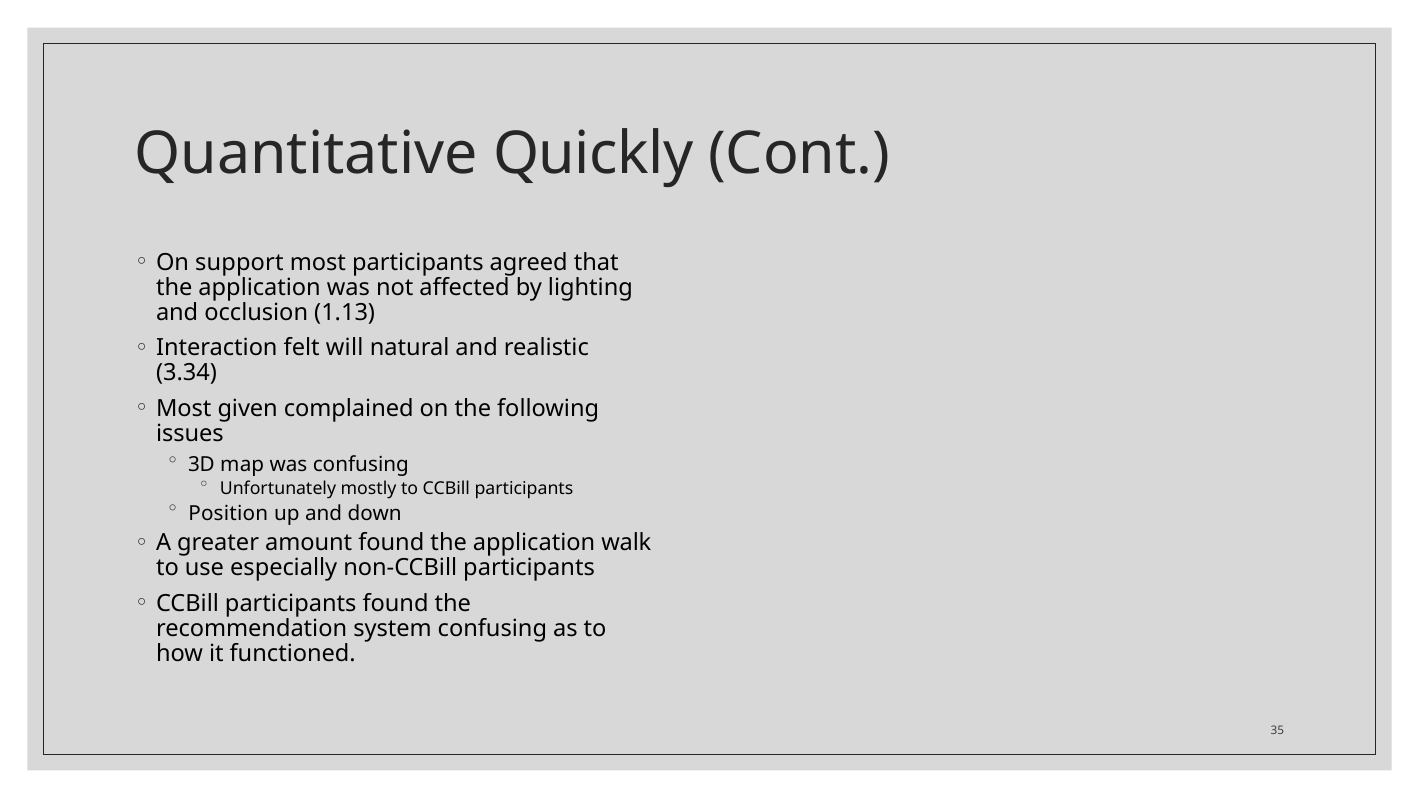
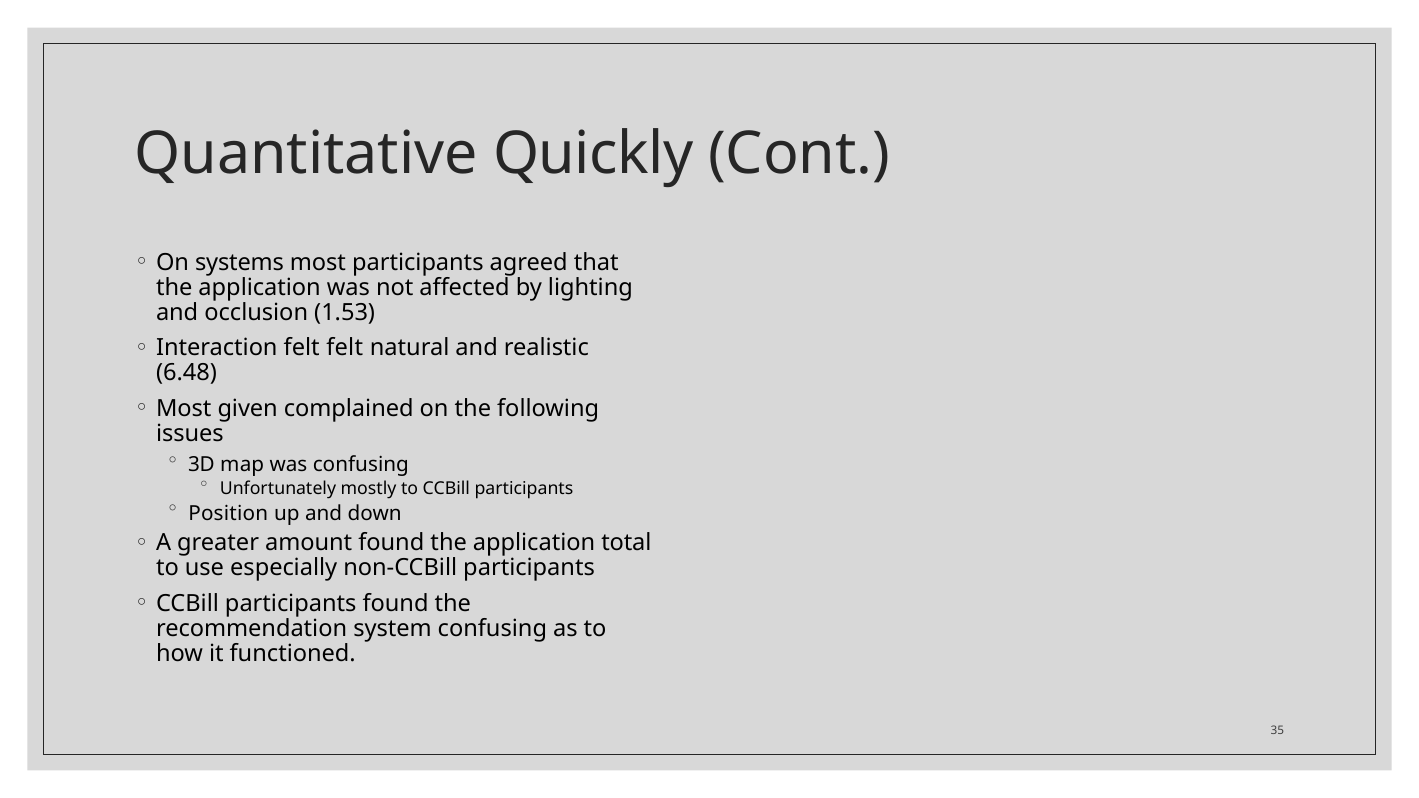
support: support -> systems (240, 262)
1.13: 1.13 -> 1.53 (345, 312)
felt will: will -> felt (345, 348)
3.34: 3.34 -> 6.48 (186, 373)
walk: walk -> total (626, 543)
